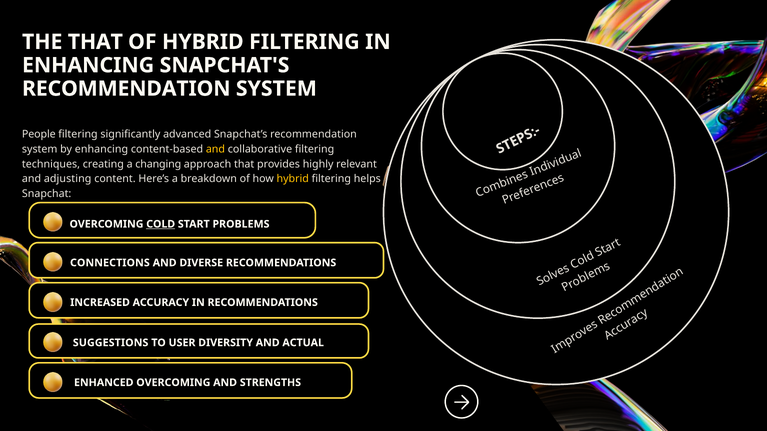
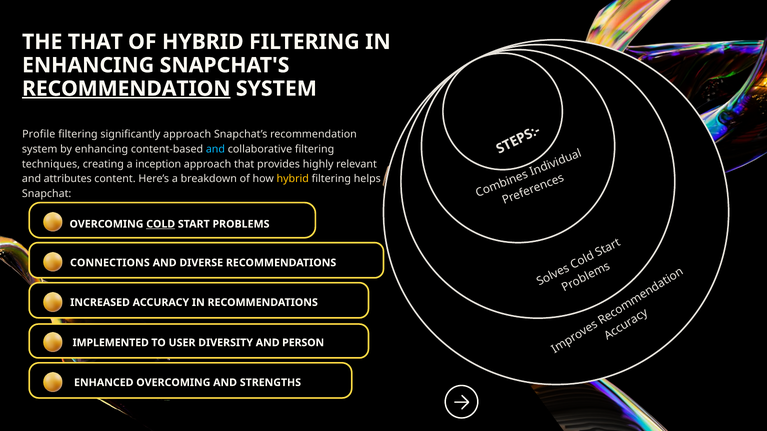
RECOMMENDATION underline: none -> present (126, 89)
People: People -> Profile (39, 134)
significantly advanced: advanced -> approach (187, 134)
and colour: yellow -> light blue (215, 149)
changing: changing -> inception (158, 164)
adjusting: adjusting -> attributes (68, 179)
SUGGESTIONS: SUGGESTIONS -> IMPLEMENTED (111, 343)
ACTUAL: ACTUAL -> PERSON (303, 343)
